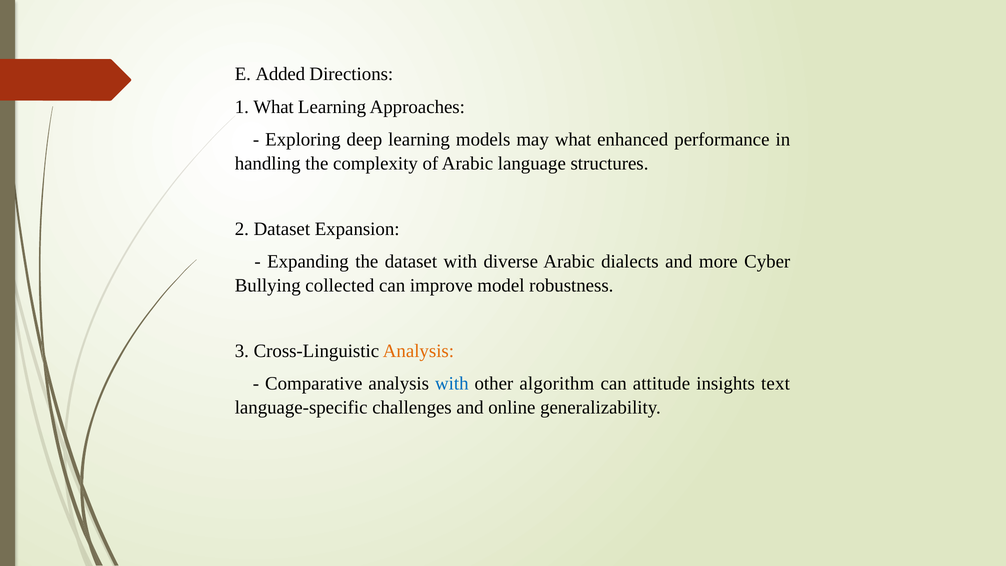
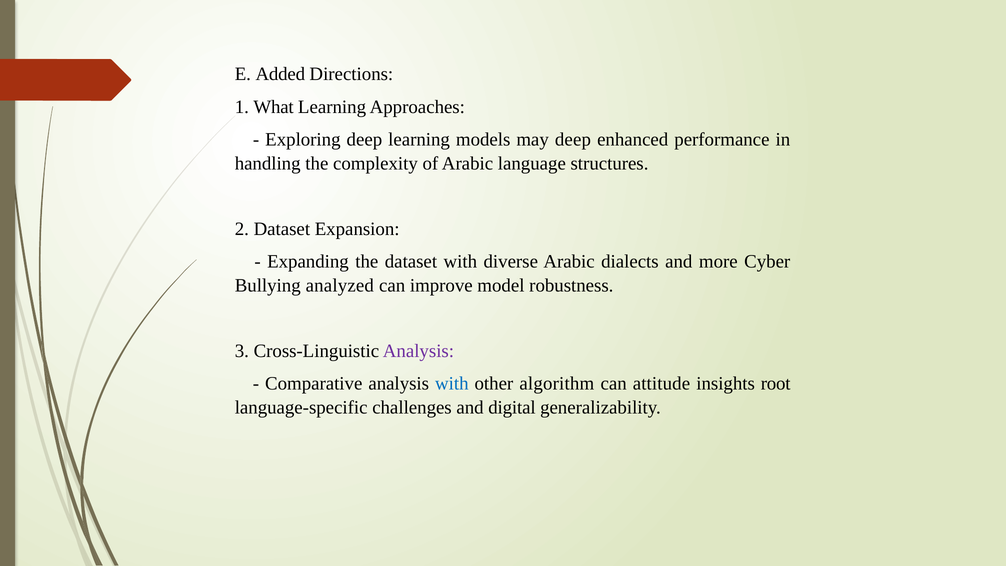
may what: what -> deep (573, 139)
collected: collected -> analyzed (340, 286)
Analysis colour: orange -> purple (418, 351)
text: text -> root (776, 383)
online: online -> digital (512, 407)
